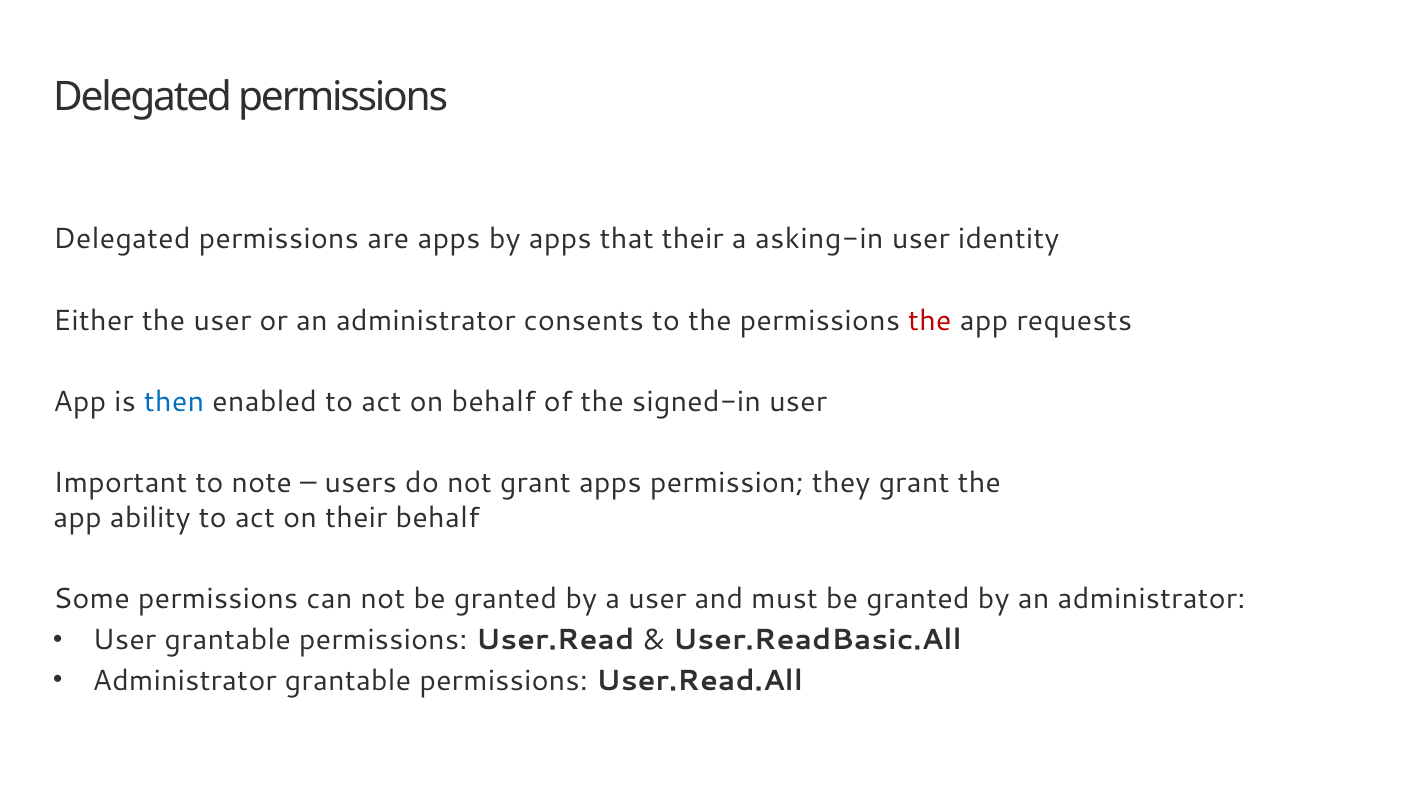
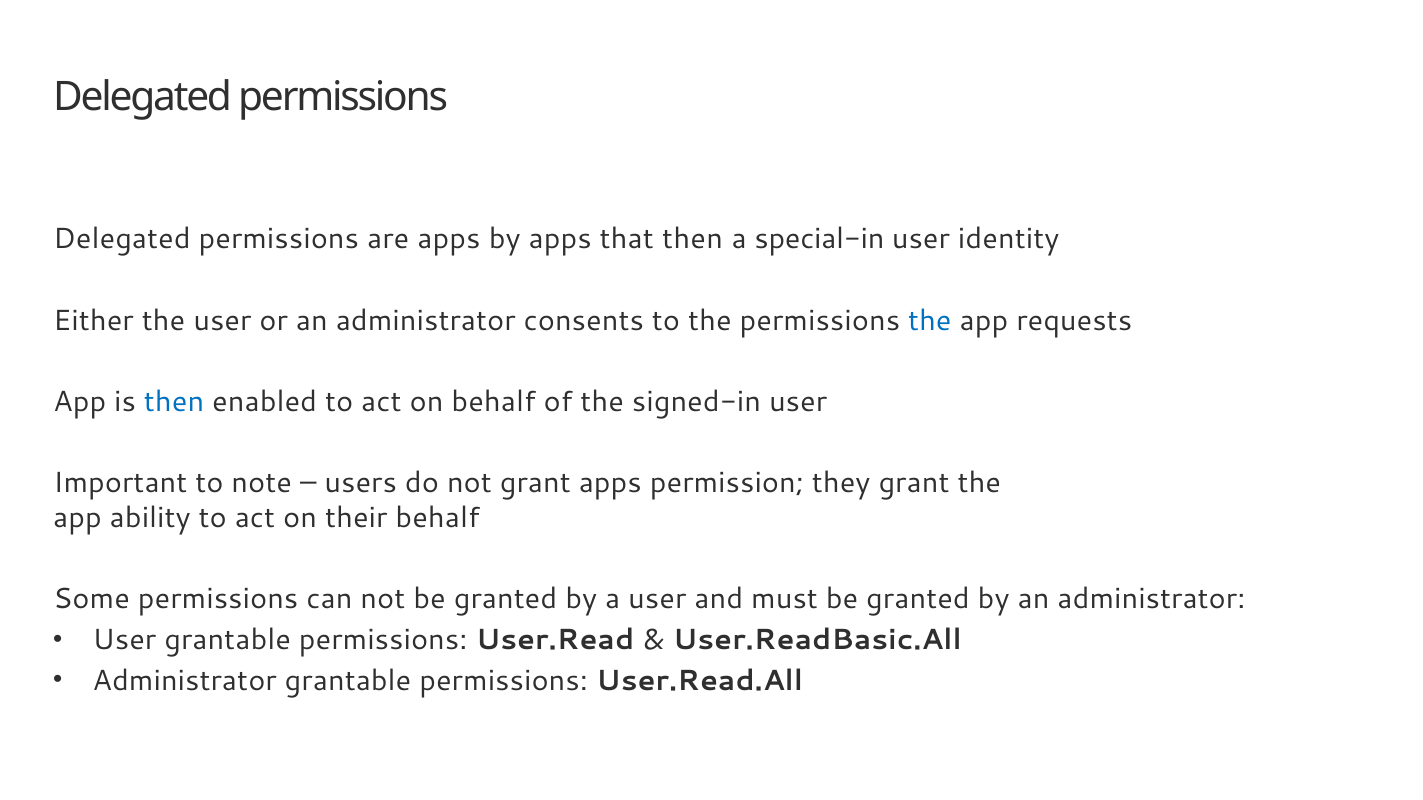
that their: their -> then (693, 239)
asking-in: asking-in -> special-in (819, 239)
the colour: red -> blue (930, 321)
